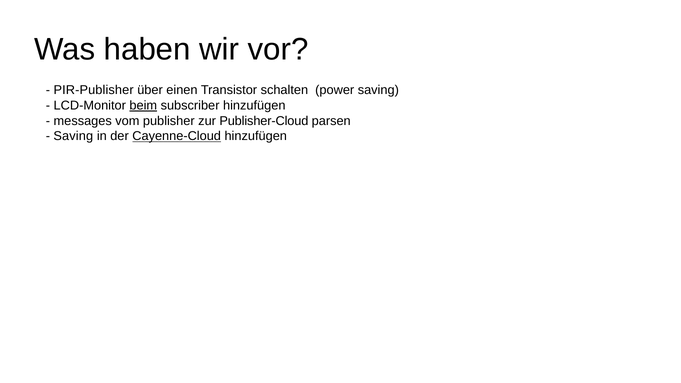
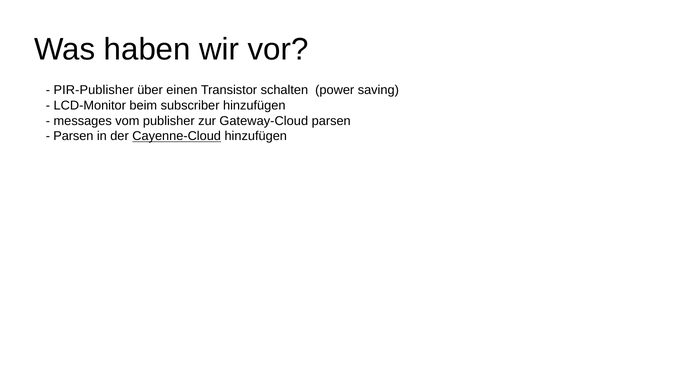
beim underline: present -> none (143, 106)
Publisher-Cloud: Publisher-Cloud -> Gateway-Cloud (264, 121)
Saving: Saving -> Parsen (73, 136)
